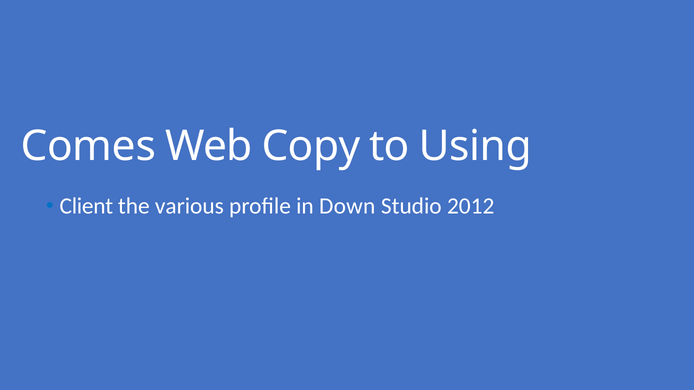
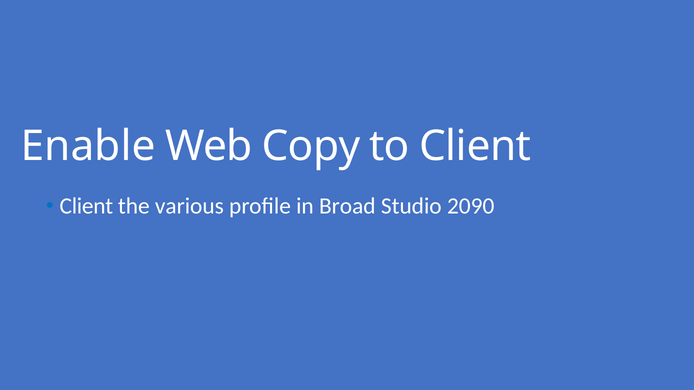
Comes: Comes -> Enable (88, 147)
to Using: Using -> Client (475, 147)
Down: Down -> Broad (347, 206)
2012: 2012 -> 2090 (471, 206)
